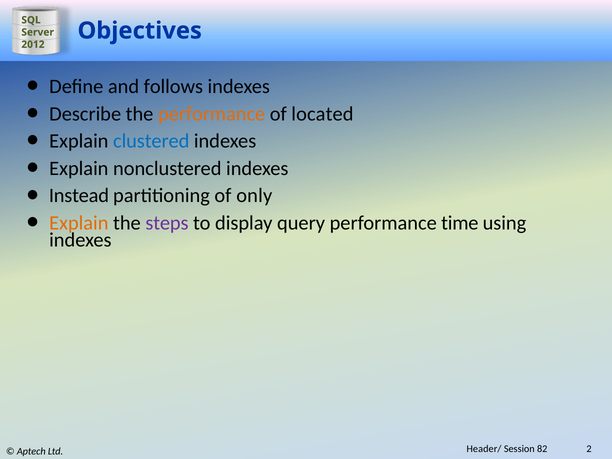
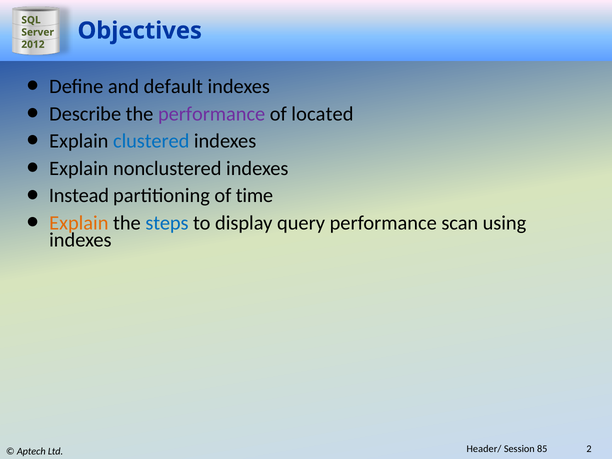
follows: follows -> default (173, 86)
performance colour: orange -> purple (212, 114)
only: only -> time (254, 196)
steps colour: purple -> blue (167, 223)
time: time -> scan (460, 223)
82: 82 -> 85 (542, 449)
